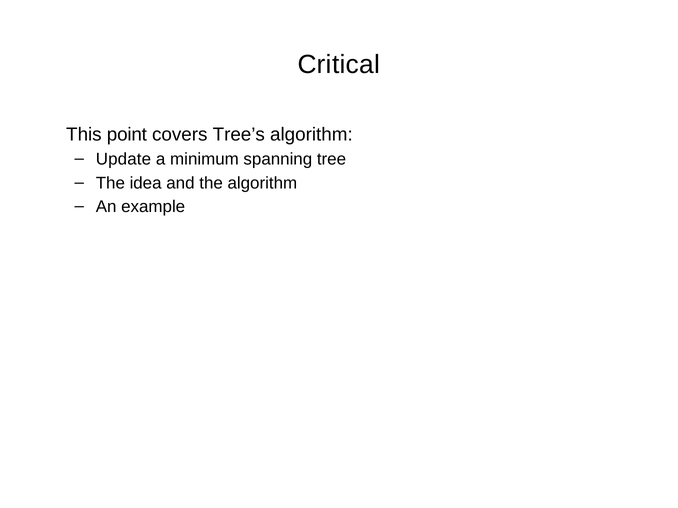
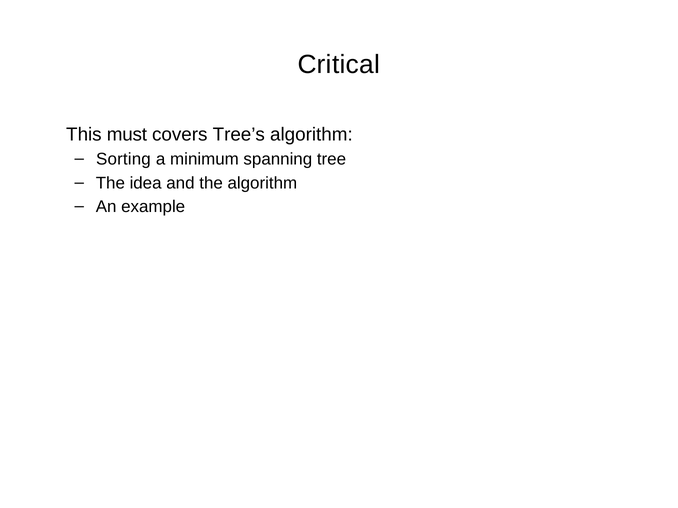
point: point -> must (127, 135)
Update: Update -> Sorting (123, 159)
